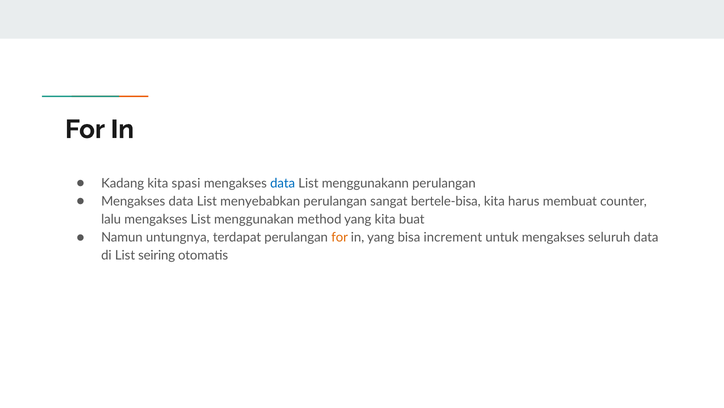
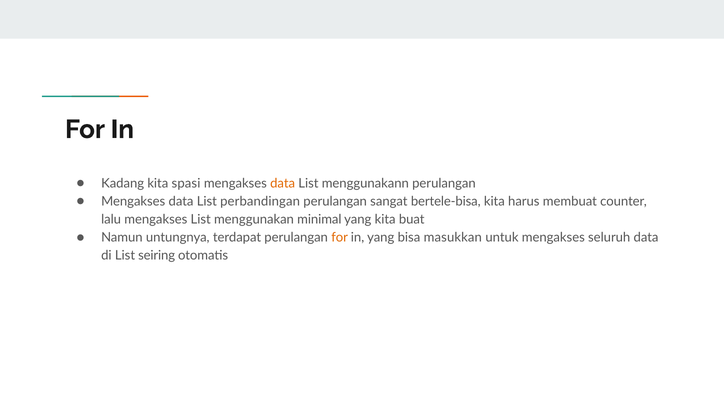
data colour: blue -> orange (283, 183)
menyebabkan: menyebabkan -> perbandingan (260, 201)
method: method -> minimal (319, 219)
increment: increment -> masukkan (453, 237)
